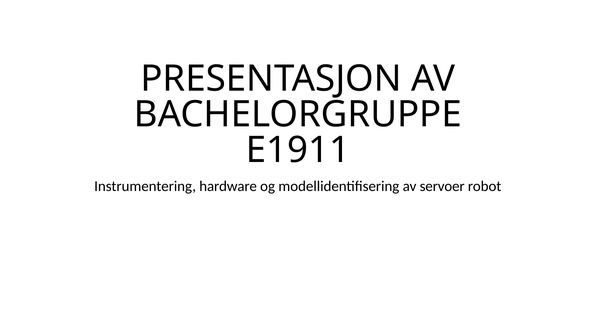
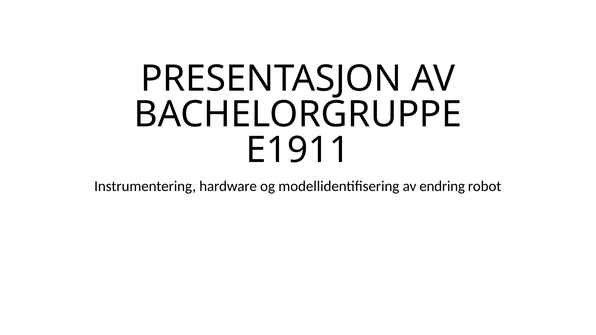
servoer: servoer -> endring (442, 186)
